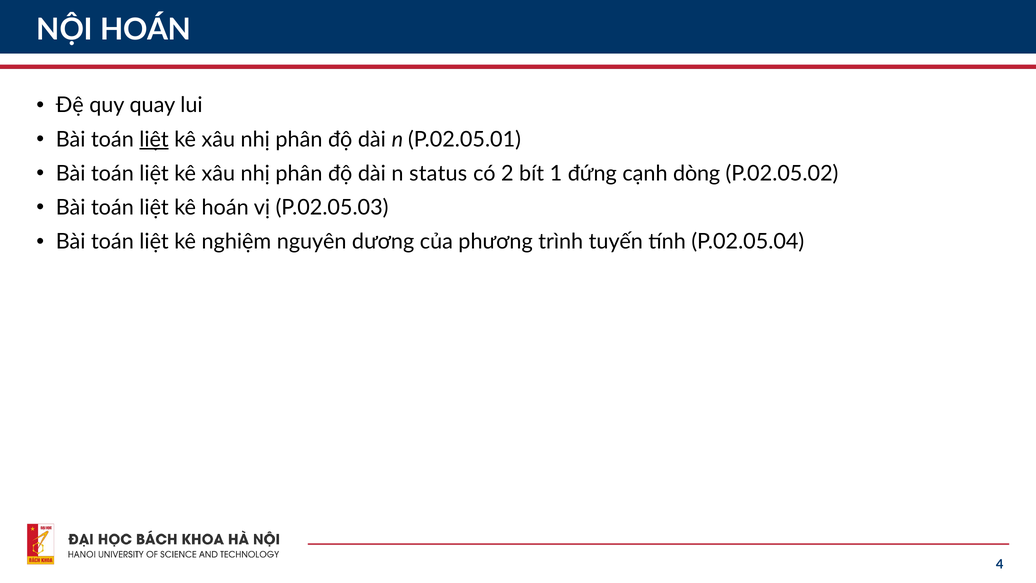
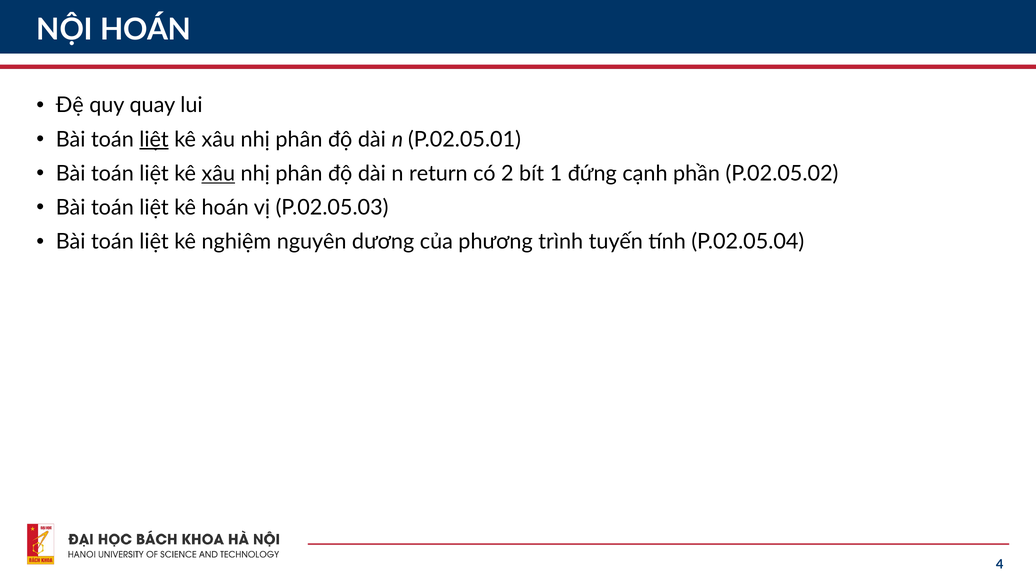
xâu underline: none -> present (218, 174)
status: status -> return (438, 174)
dòng: dòng -> phần (697, 174)
